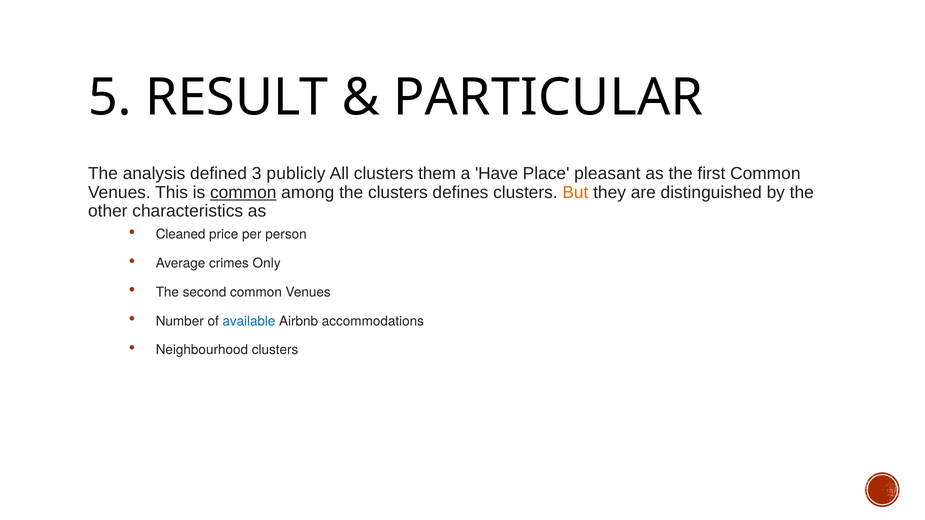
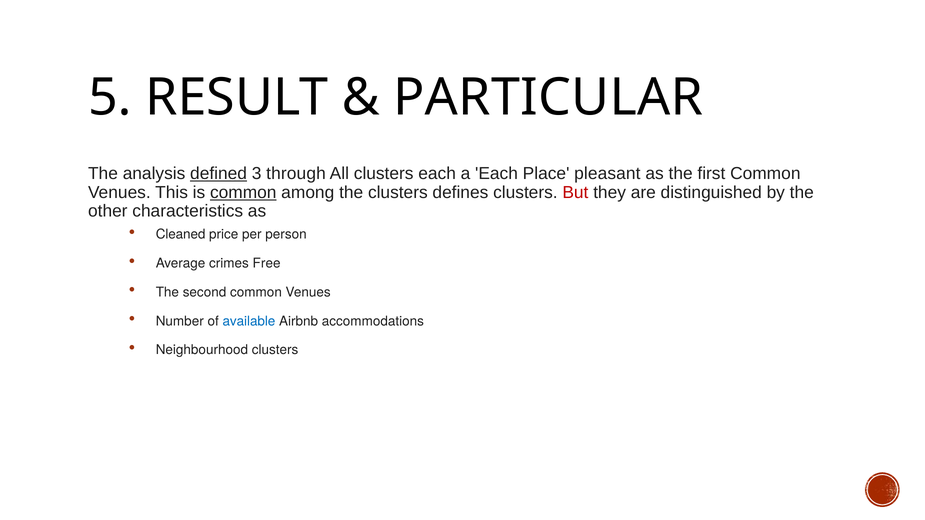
defined underline: none -> present (219, 174)
publicly: publicly -> through (296, 174)
clusters them: them -> each (437, 174)
a Have: Have -> Each (497, 174)
But colour: orange -> red (575, 192)
Only: Only -> Free (267, 264)
